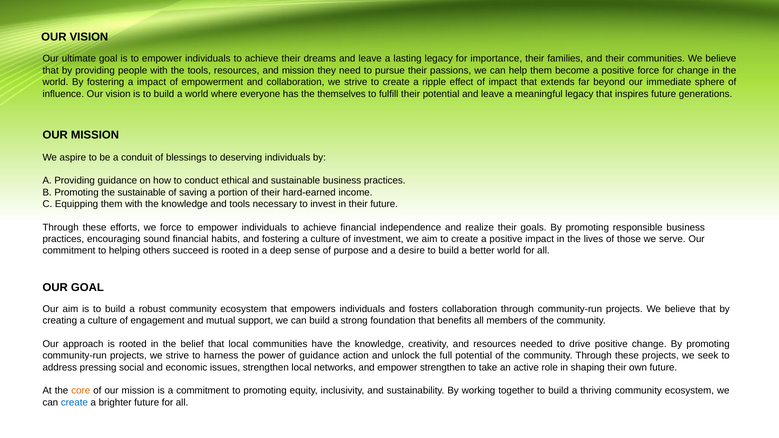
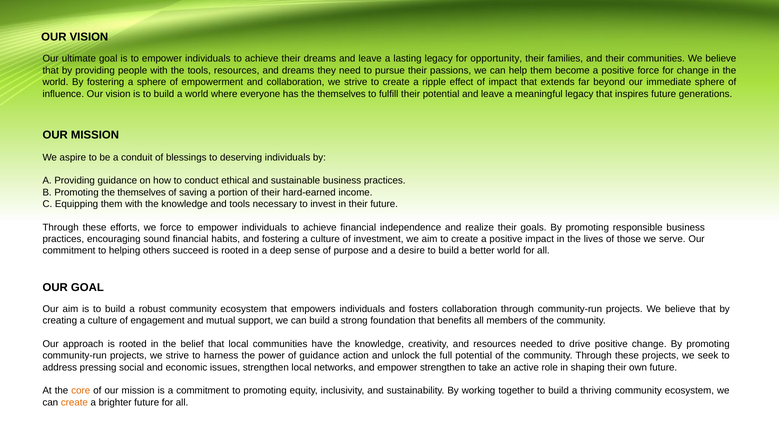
importance: importance -> opportunity (496, 59)
and mission: mission -> dreams (298, 70)
a impact: impact -> sphere (152, 82)
Promoting the sustainable: sustainable -> themselves (142, 192)
create colour: blue -> orange (74, 403)
